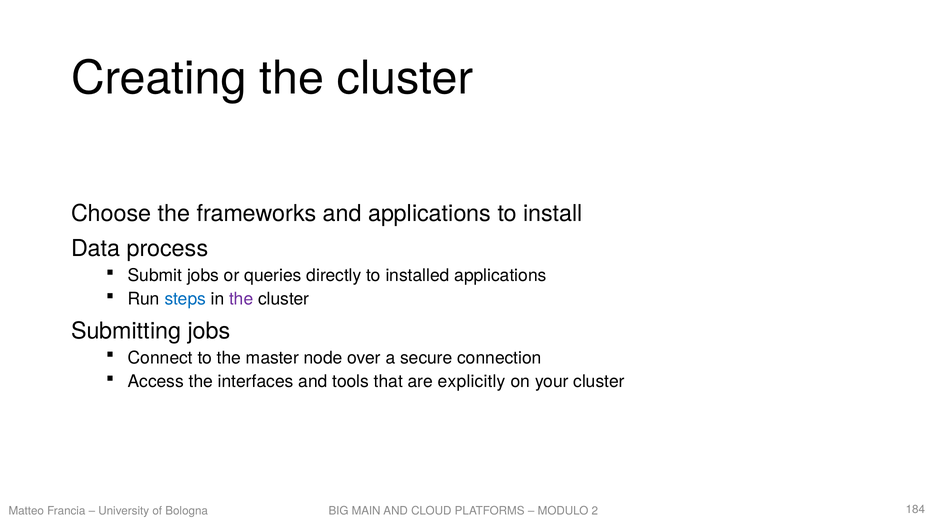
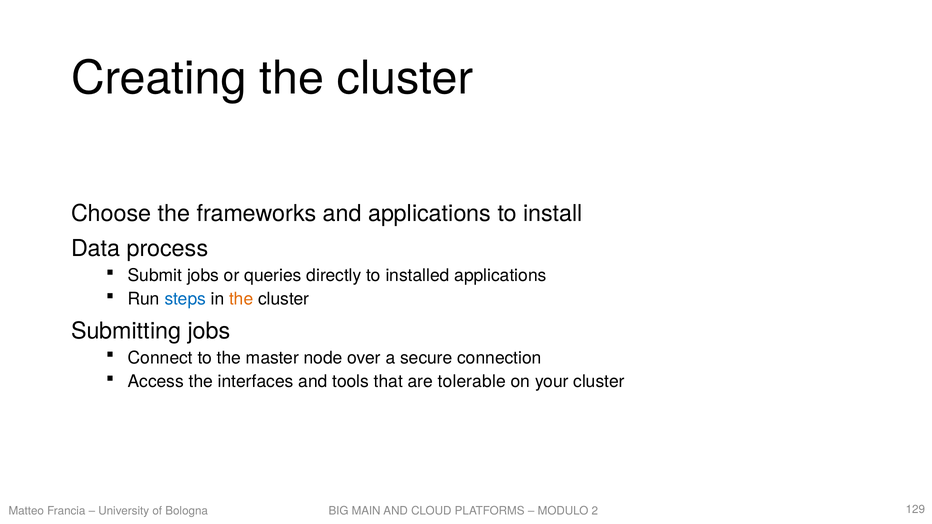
the colour: purple -> orange (241, 299)
explicitly: explicitly -> tolerable (472, 382)
184: 184 -> 129 (915, 510)
